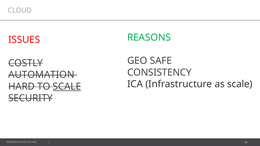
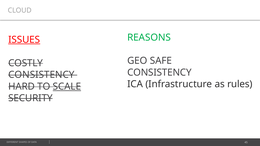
ISSUES underline: none -> present (24, 40)
AUTOMATION: AUTOMATION -> CONSISTENCY (41, 75)
as scale: scale -> rules (240, 84)
